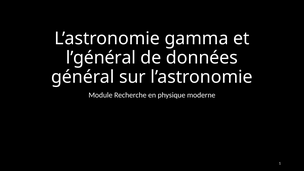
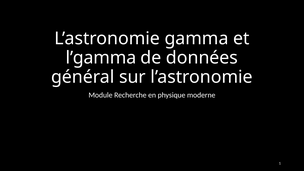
l’général: l’général -> l’gamma (101, 58)
